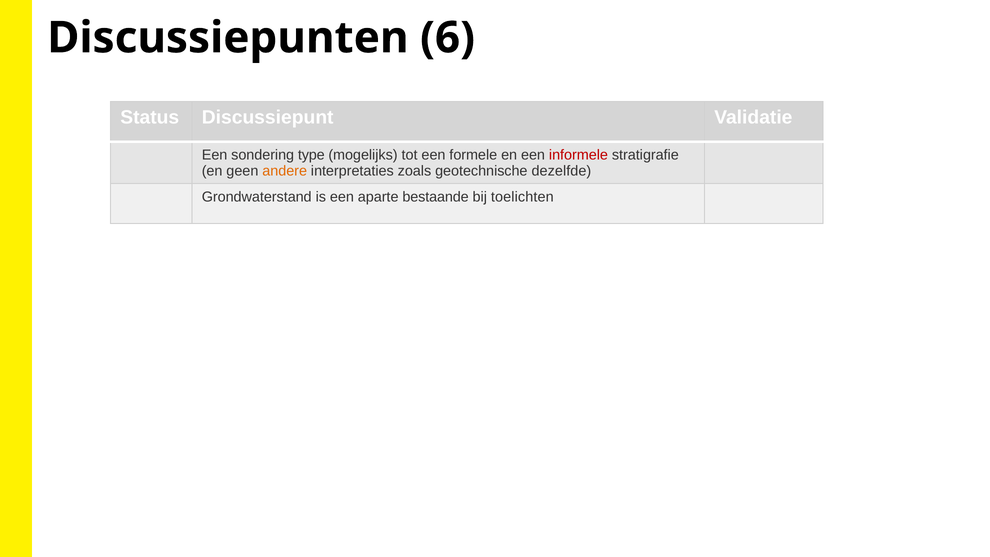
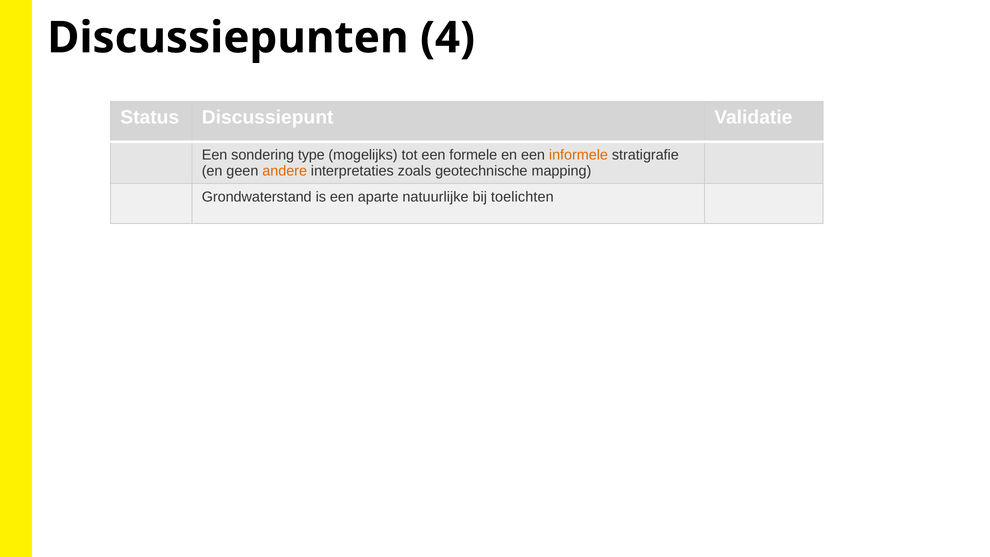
6: 6 -> 4 (448, 38)
informele colour: red -> orange (578, 155)
dezelfde: dezelfde -> mapping (561, 171)
bestaande: bestaande -> natuurlijke (436, 197)
